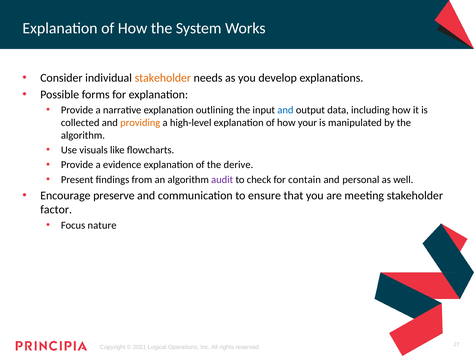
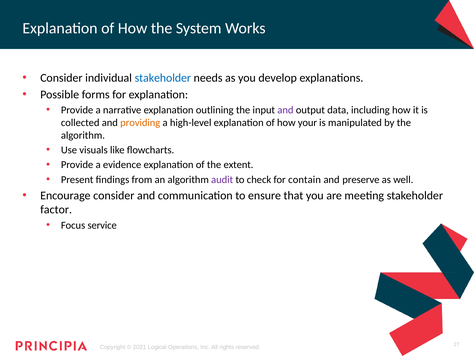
stakeholder colour: orange -> blue (163, 78)
and colour: blue -> purple (285, 110)
derive: derive -> extent (238, 165)
personal: personal -> preserve (361, 179)
Encourage preserve: preserve -> consider (114, 195)
nature: nature -> service (102, 225)
